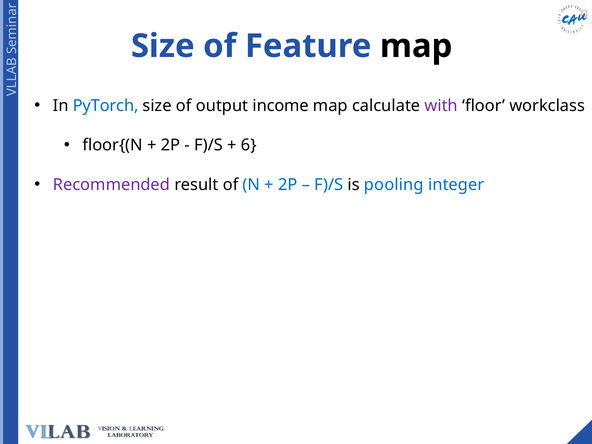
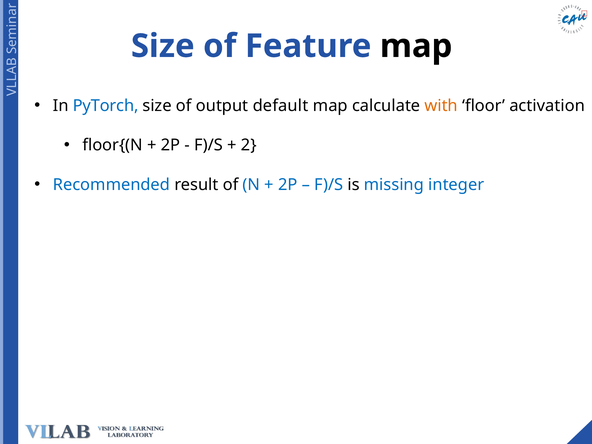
income: income -> default (281, 106)
with colour: purple -> orange (441, 106)
workclass: workclass -> activation (547, 106)
6: 6 -> 2 (249, 145)
Recommended colour: purple -> blue (111, 185)
pooling: pooling -> missing (394, 185)
